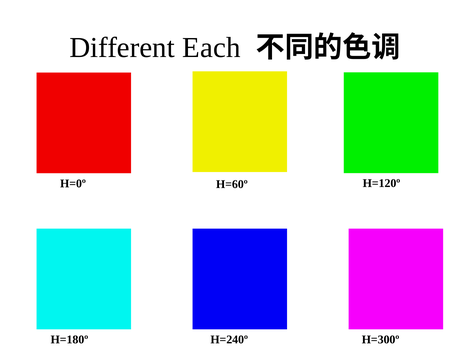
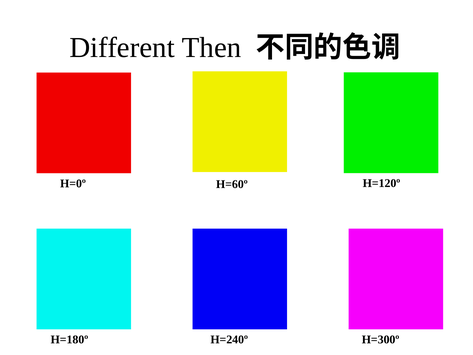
Each: Each -> Then (212, 48)
